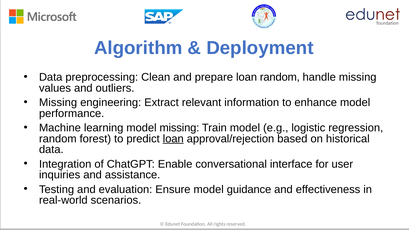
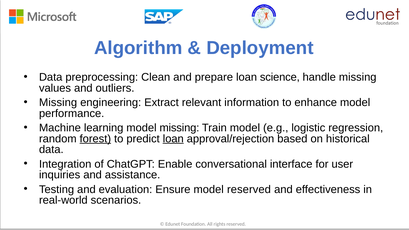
loan random: random -> science (280, 77)
forest underline: none -> present (95, 139)
model guidance: guidance -> reserved (249, 189)
